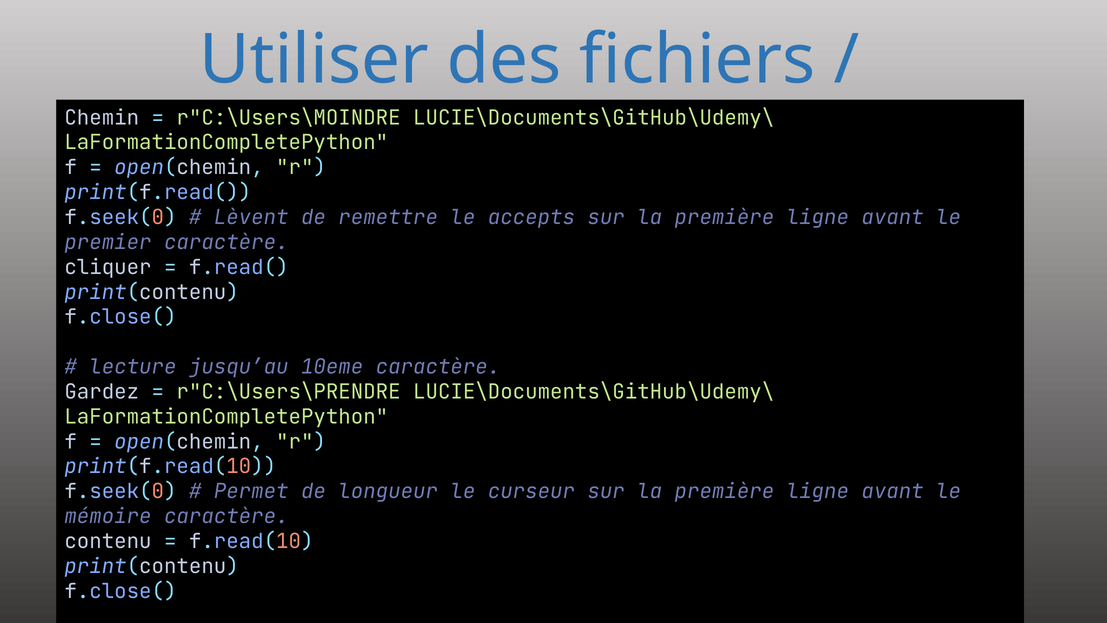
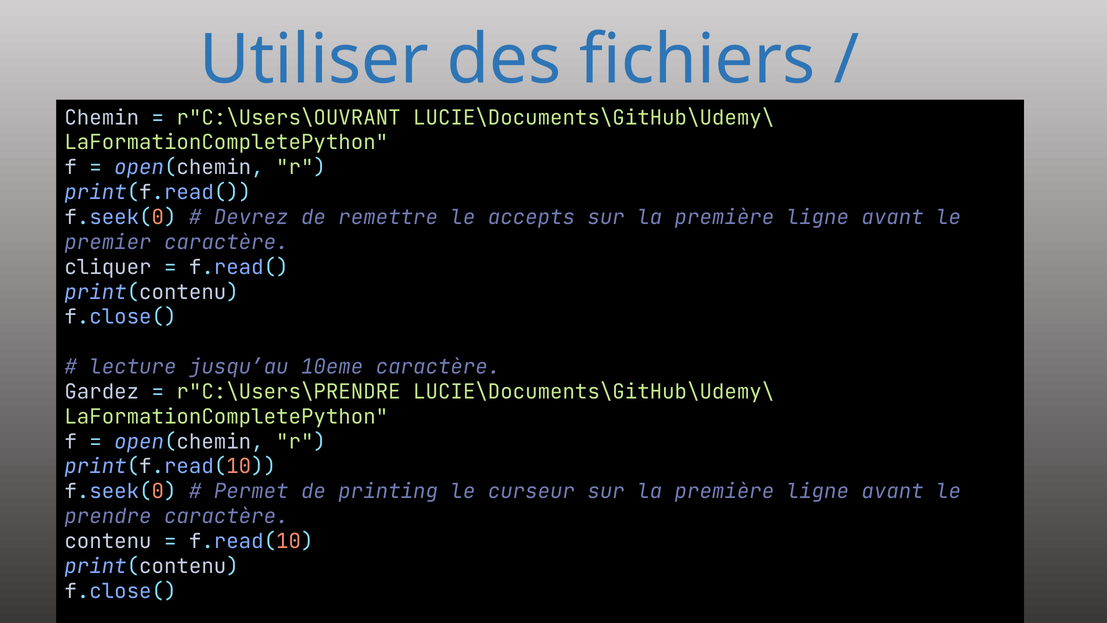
r"C:\Users\MOINDRE: r"C:\Users\MOINDRE -> r"C:\Users\OUVRANT (289, 118)
Lèvent: Lèvent -> Devrez (251, 217)
longueur: longueur -> printing (388, 491)
mémoire: mémoire -> prendre (108, 516)
